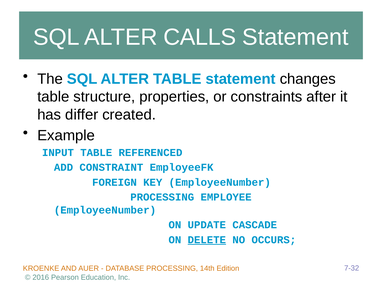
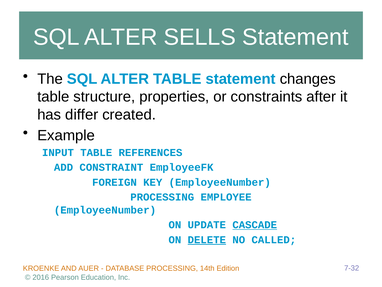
CALLS: CALLS -> SELLS (200, 37)
REFERENCED: REFERENCED -> REFERENCES (150, 152)
CASCADE underline: none -> present (255, 224)
OCCURS: OCCURS -> CALLED (274, 239)
